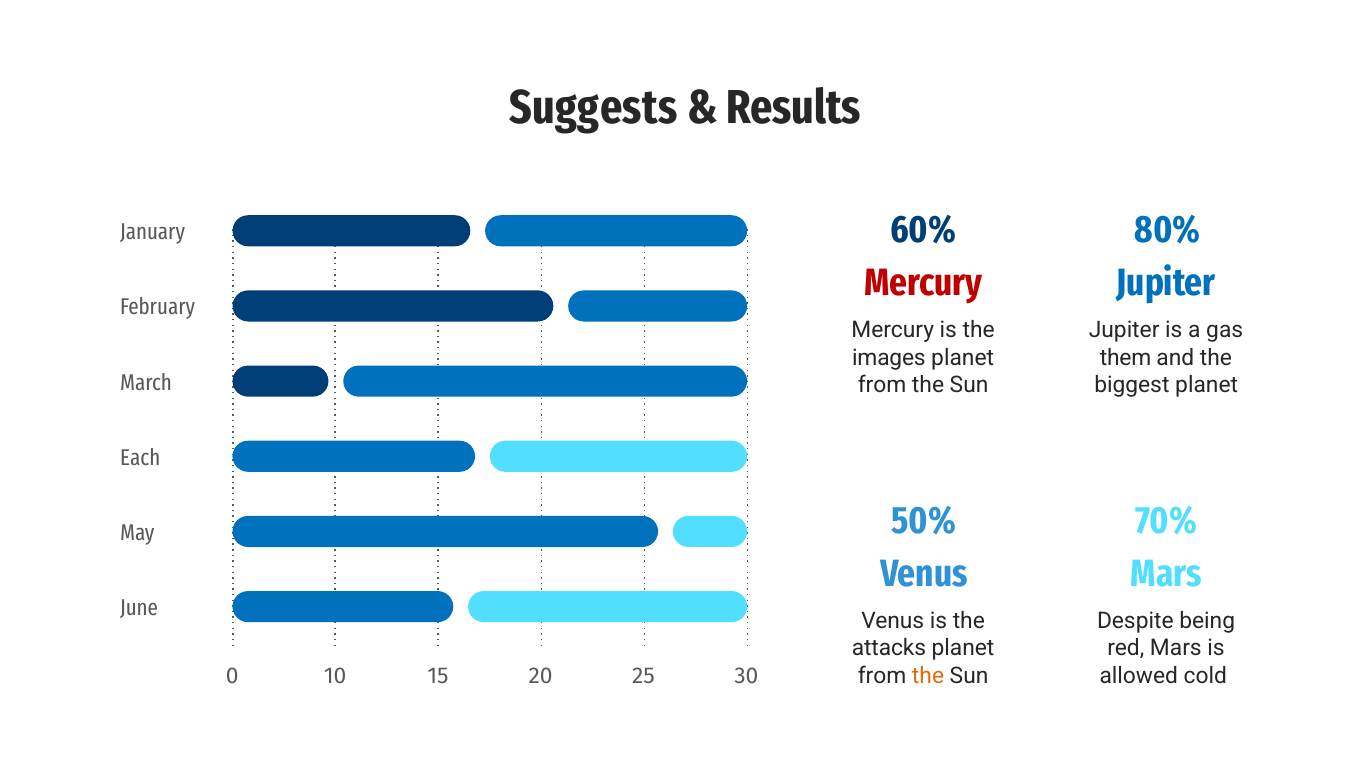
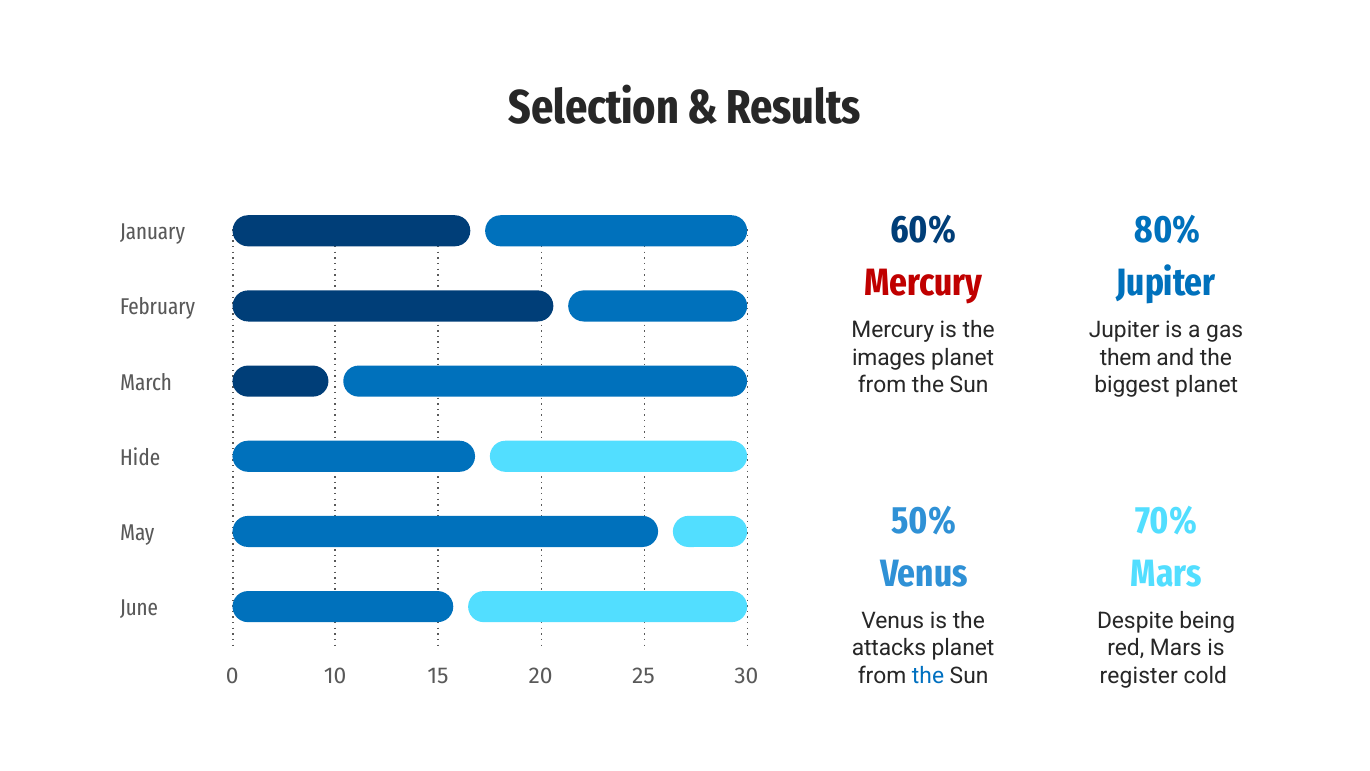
Suggests: Suggests -> Selection (594, 108)
Each: Each -> Hide (140, 458)
the colour: orange -> blue (928, 675)
allowed: allowed -> register (1139, 675)
